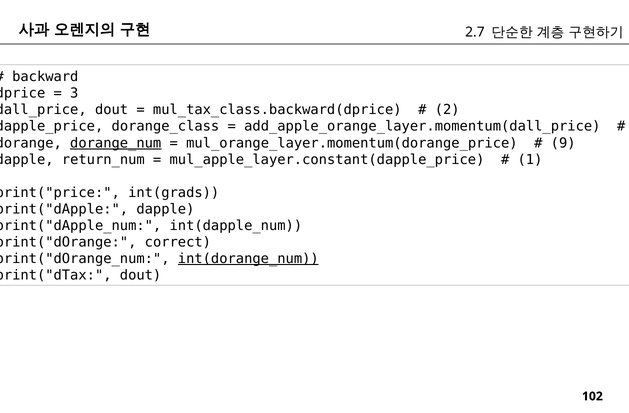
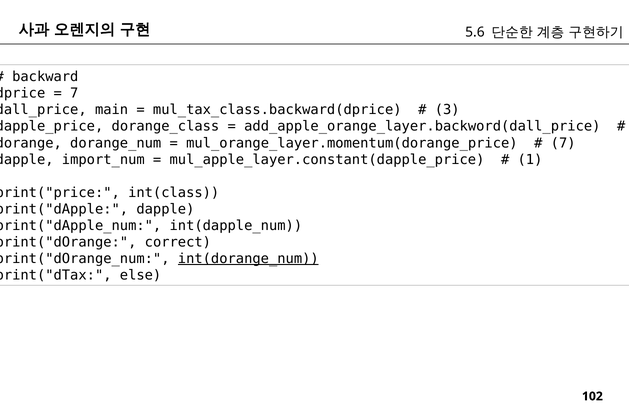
2.7: 2.7 -> 5.6 (475, 32)
3: 3 -> 7 (74, 93)
dout: dout -> main (112, 110)
2: 2 -> 3 (447, 110)
add_apple_orange_layer.momentum(dall_price: add_apple_orange_layer.momentum(dall_price -> add_apple_orange_layer.backword(dall_price (422, 126)
dorange_num underline: present -> none (116, 143)
9: 9 -> 7 (563, 143)
return_num: return_num -> import_num (103, 160)
int(grads: int(grads -> int(class (174, 193)
dout: dout -> else (141, 275)
